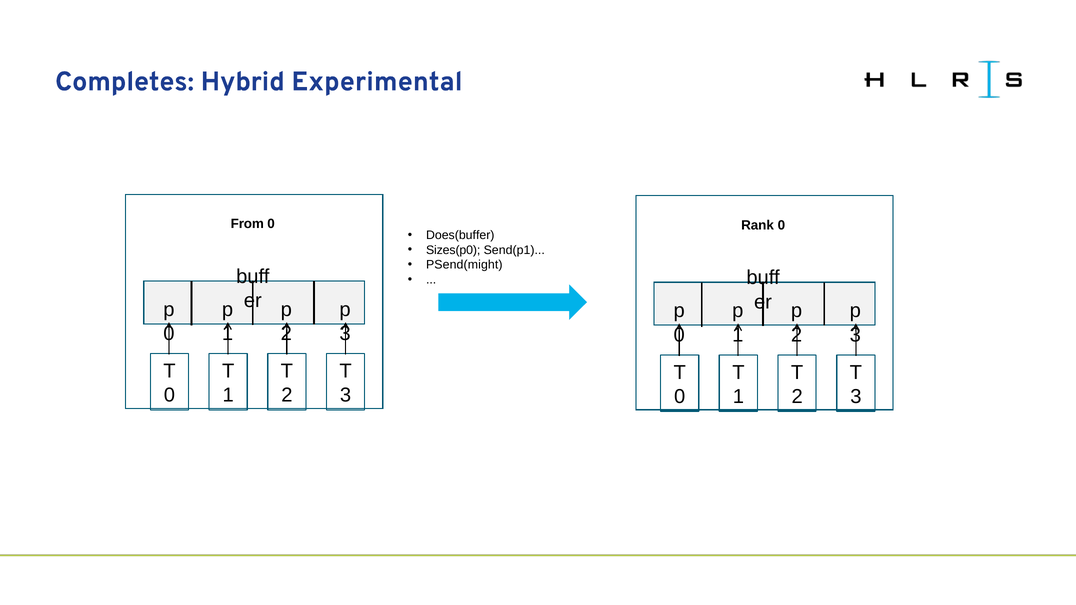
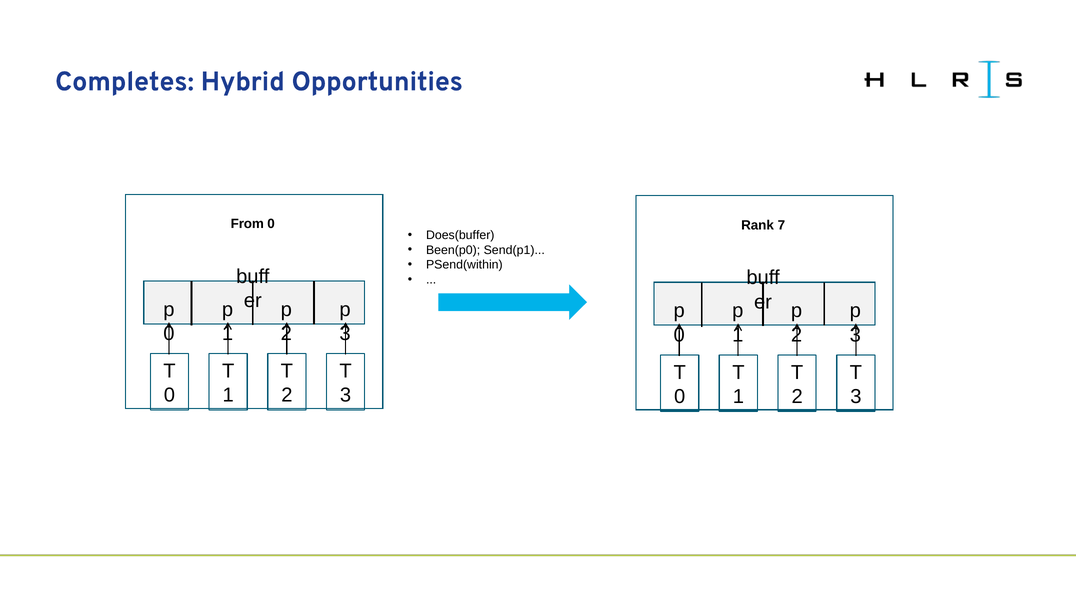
Experimental: Experimental -> Opportunities (377, 82)
Rank 0: 0 -> 7 (781, 225)
Sizes(p0: Sizes(p0 -> Been(p0 (453, 250)
PSend(might: PSend(might -> PSend(within (464, 265)
